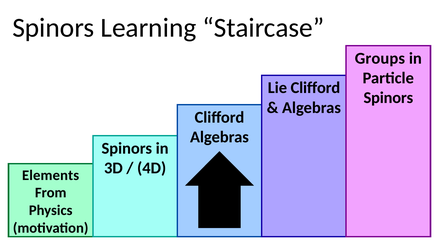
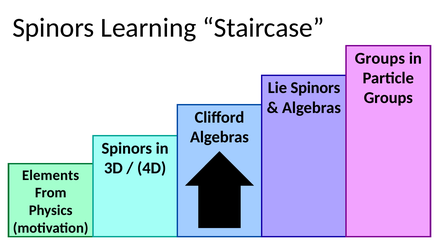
Lie Clifford: Clifford -> Spinors (315, 88)
Spinors: Spinors -> Groups (388, 98)
